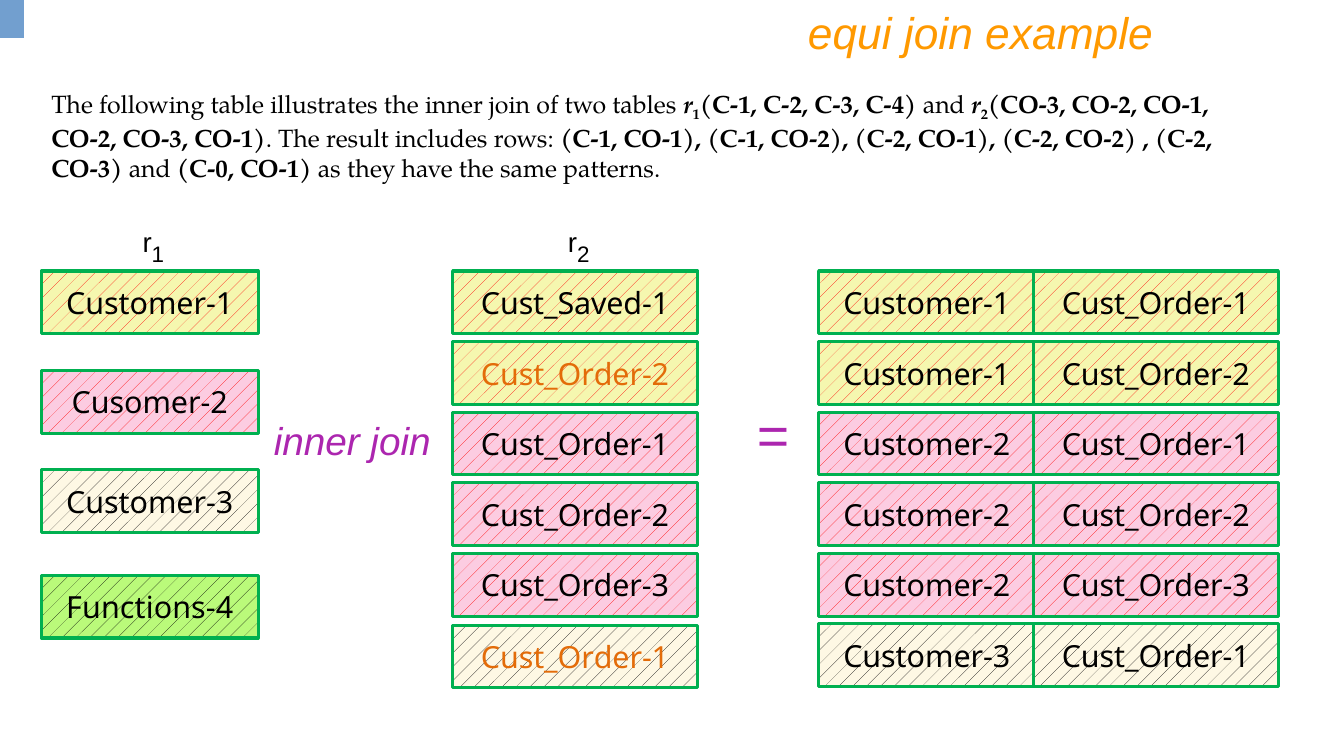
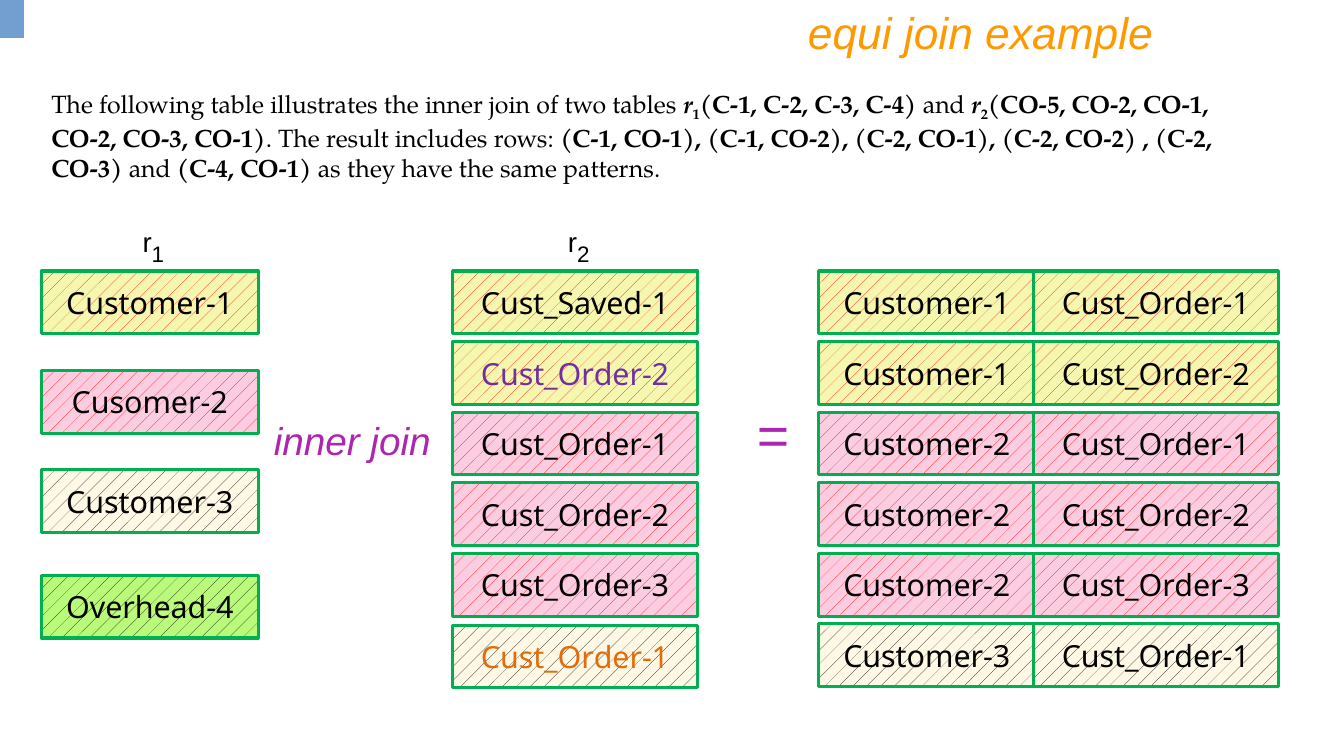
CO-3: CO-3 -> CO-5 (1027, 105)
and C-0: C-0 -> C-4 (206, 169)
Cust_Order-2 colour: orange -> purple (575, 375)
Functions-4: Functions-4 -> Overhead-4 (150, 609)
